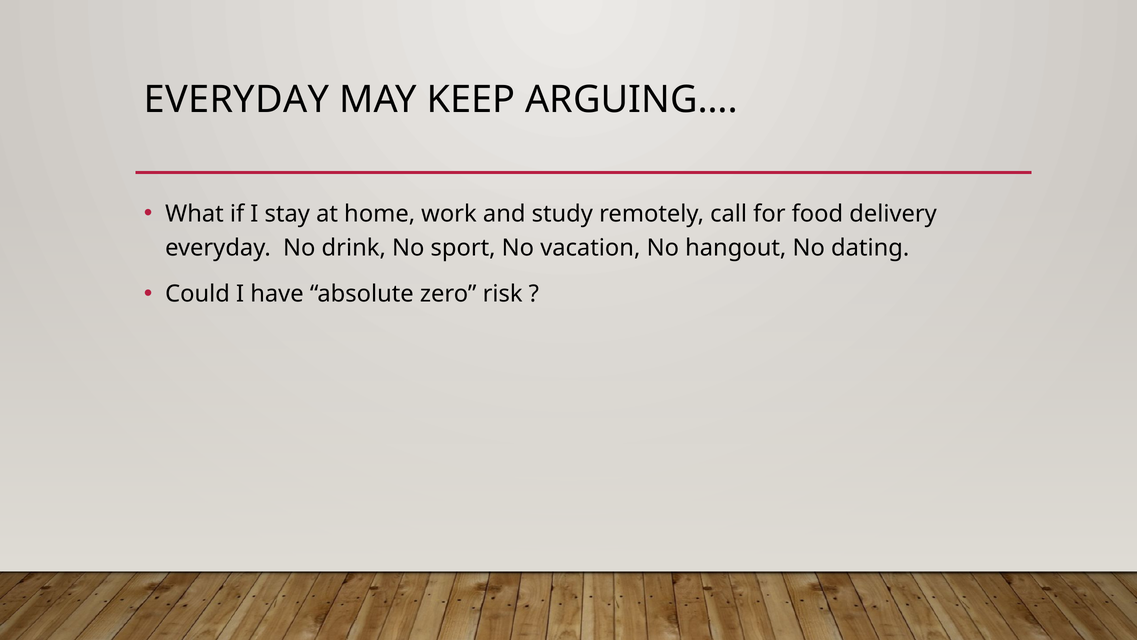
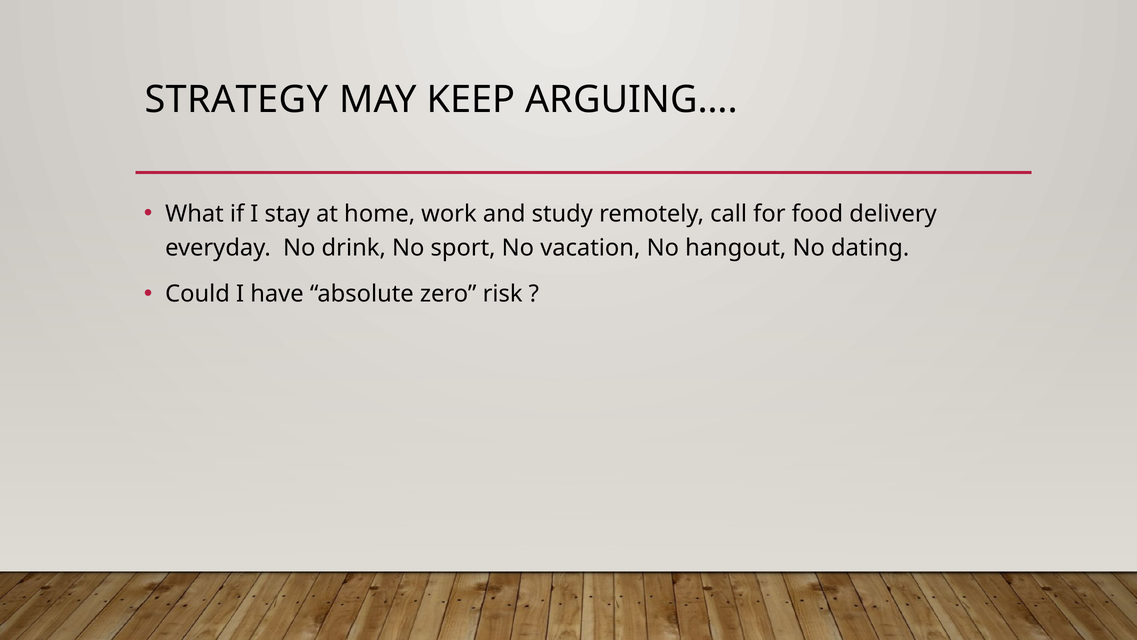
EVERYDAY: EVERYDAY -> STRATEGY (236, 100)
